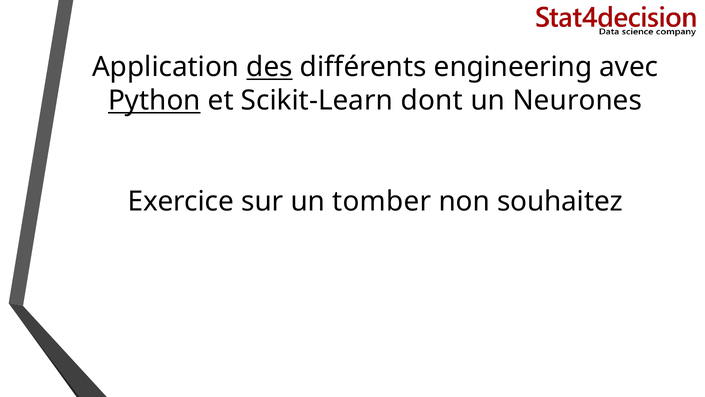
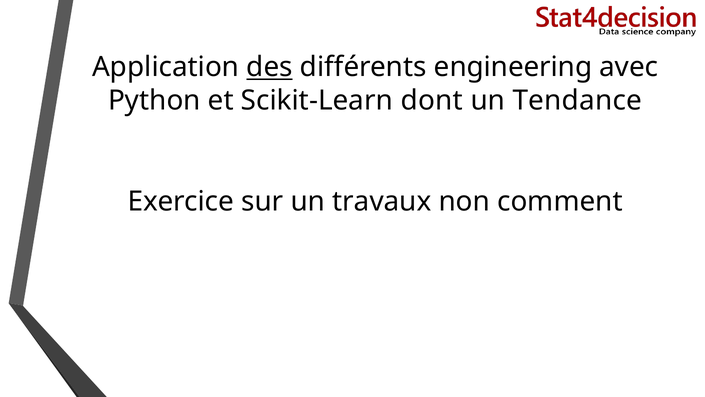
Python underline: present -> none (154, 101)
Neurones: Neurones -> Tendance (577, 101)
tomber: tomber -> travaux (382, 201)
souhaitez: souhaitez -> comment (560, 201)
